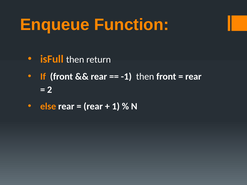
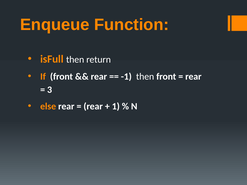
2: 2 -> 3 (50, 90)
